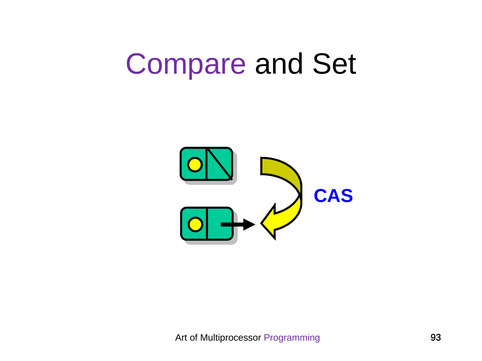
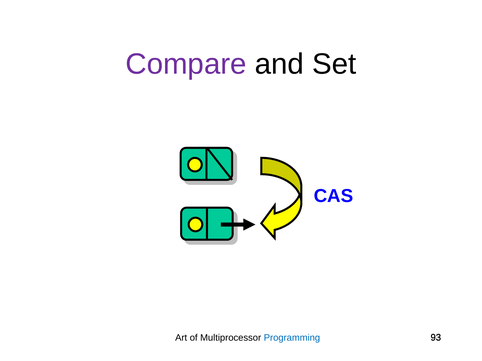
Programming colour: purple -> blue (292, 338)
